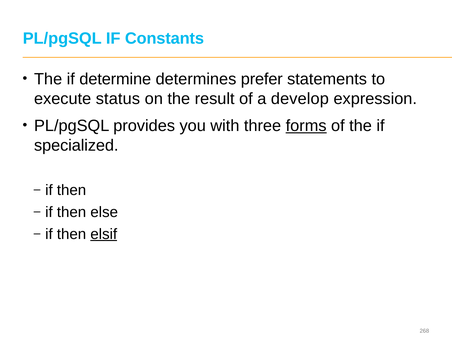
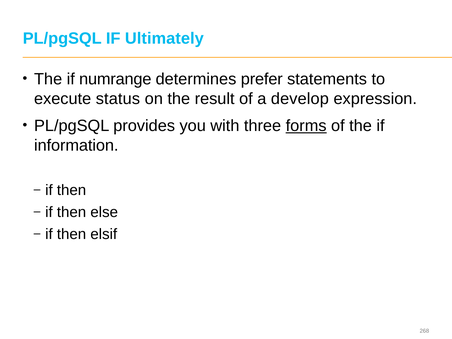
Constants: Constants -> Ultimately (164, 39)
determine: determine -> numrange (115, 79)
specialized: specialized -> information (76, 145)
elsif underline: present -> none (104, 234)
